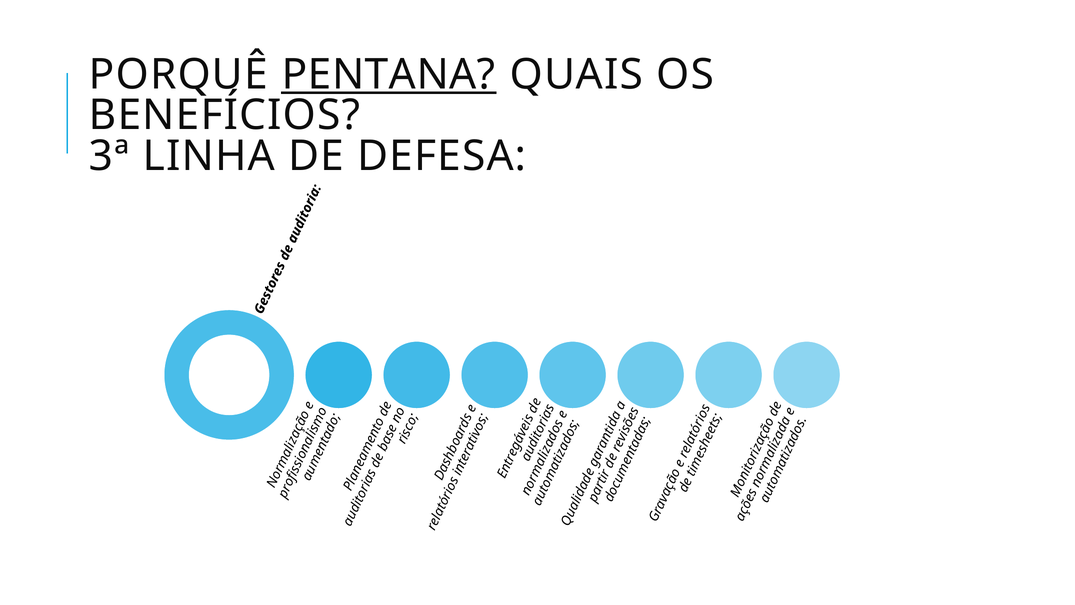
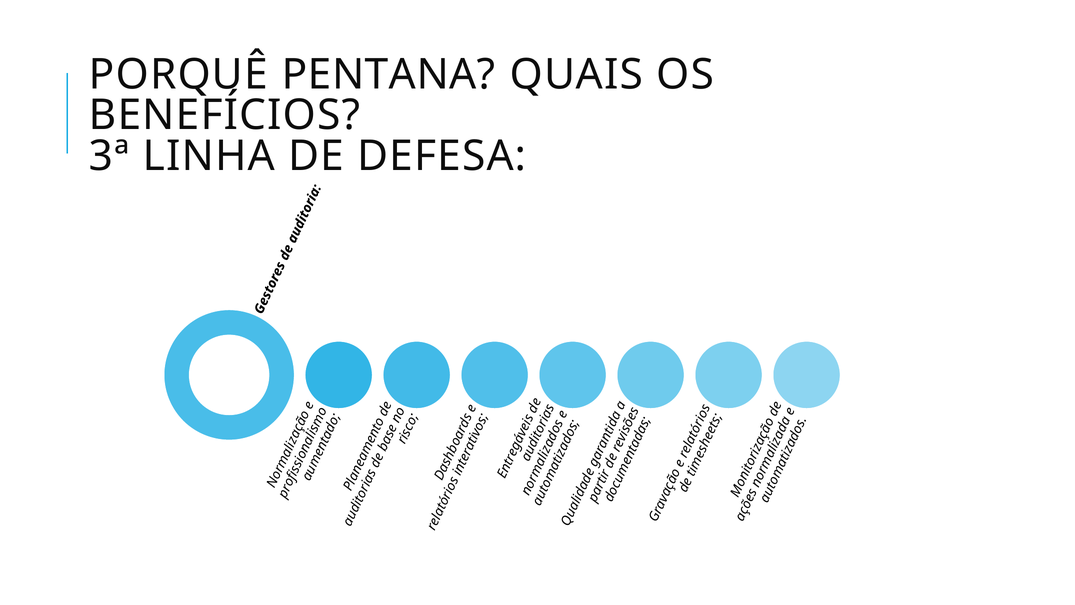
PENTANA underline: present -> none (389, 75)
